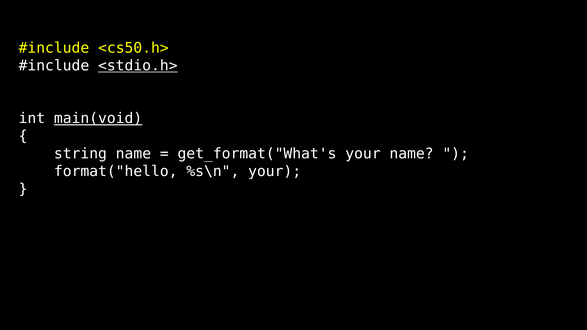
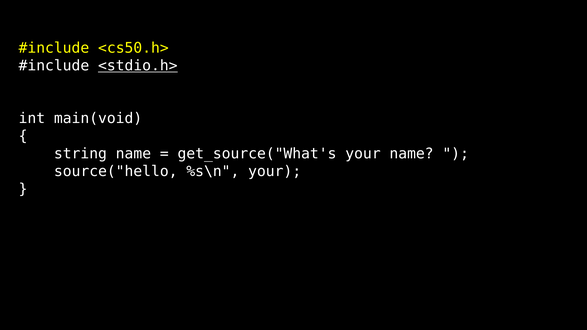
main(void underline: present -> none (98, 119)
get_format("What's: get_format("What's -> get_source("What's (257, 154)
format("hello: format("hello -> source("hello (116, 171)
